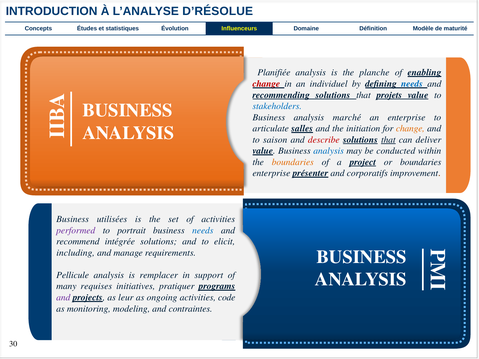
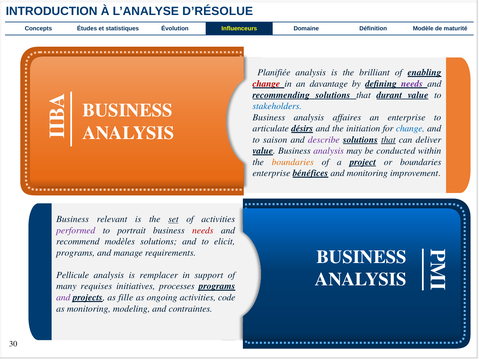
planche: planche -> brilliant (374, 73)
individuel: individuel -> davantage (329, 84)
needs colour: blue -> purple (412, 84)
projets: projets -> durant (389, 95)
marché: marché -> affaires (347, 117)
salles: salles -> désirs (302, 129)
change colour: orange -> blue (410, 129)
describe colour: red -> purple (324, 140)
analysis colour: blue -> purple (329, 151)
présenter: présenter -> bénéfices (310, 173)
and corporatifs: corporatifs -> monitoring (367, 173)
utilisées: utilisées -> relevant (112, 219)
set underline: none -> present (173, 219)
needs colour: blue -> red (203, 231)
intégrée: intégrée -> modèles (120, 242)
including: including -> programs (76, 253)
pratiquer: pratiquer -> processes (177, 286)
leur: leur -> fille (126, 298)
